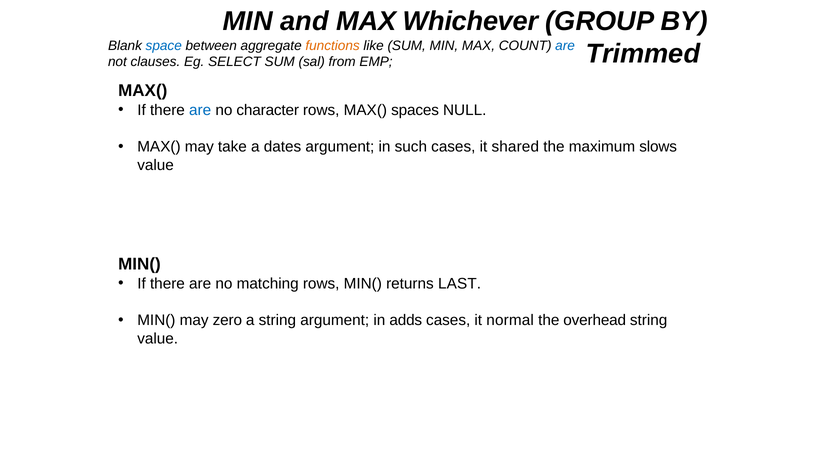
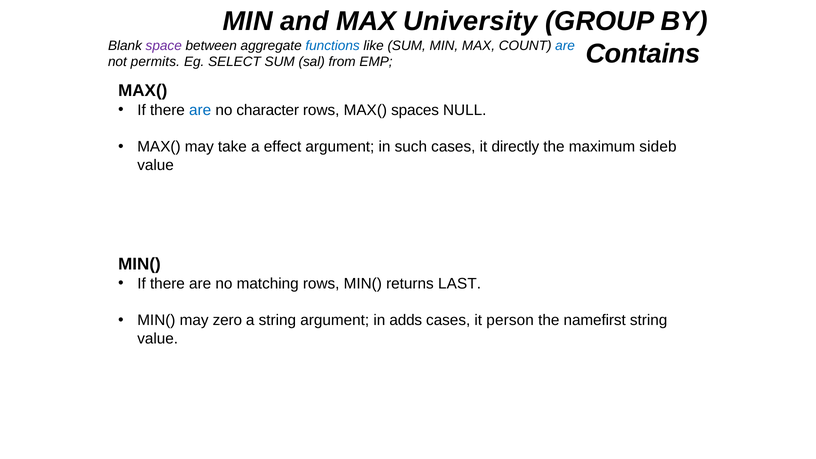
Whichever: Whichever -> University (470, 21)
space colour: blue -> purple (164, 46)
functions colour: orange -> blue (333, 46)
Trimmed: Trimmed -> Contains (643, 54)
clauses: clauses -> permits (155, 62)
dates: dates -> effect (283, 147)
shared: shared -> directly (515, 147)
slows: slows -> sideb (658, 147)
normal: normal -> person (510, 320)
overhead: overhead -> namefirst (595, 320)
